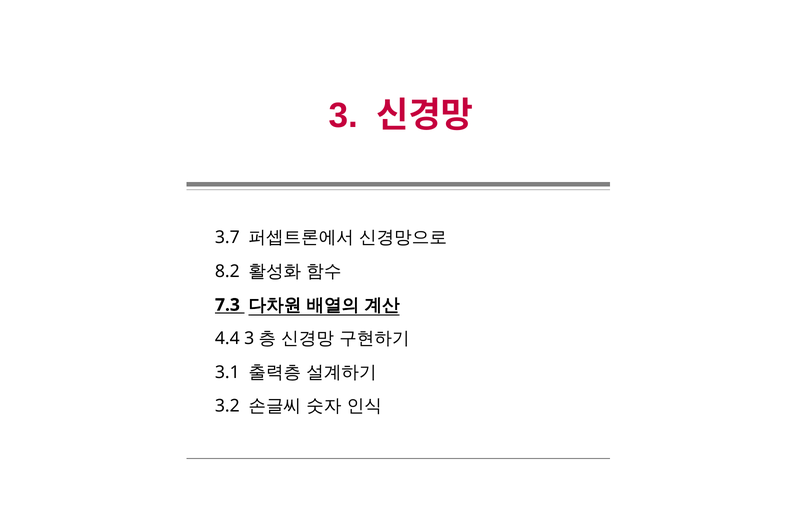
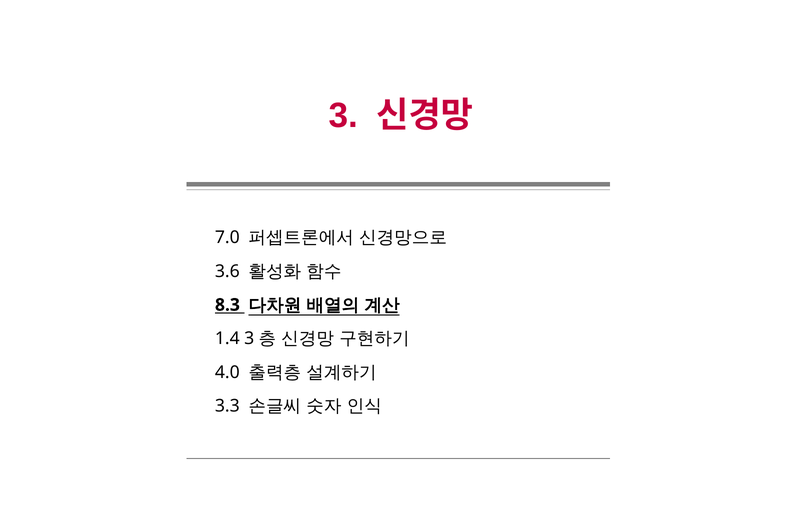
3.7: 3.7 -> 7.0 (227, 237)
8.2: 8.2 -> 3.6 (227, 271)
7.3: 7.3 -> 8.3 (227, 305)
4.4: 4.4 -> 1.4 (227, 338)
3.1: 3.1 -> 4.0 (227, 372)
3.2: 3.2 -> 3.3 (227, 405)
